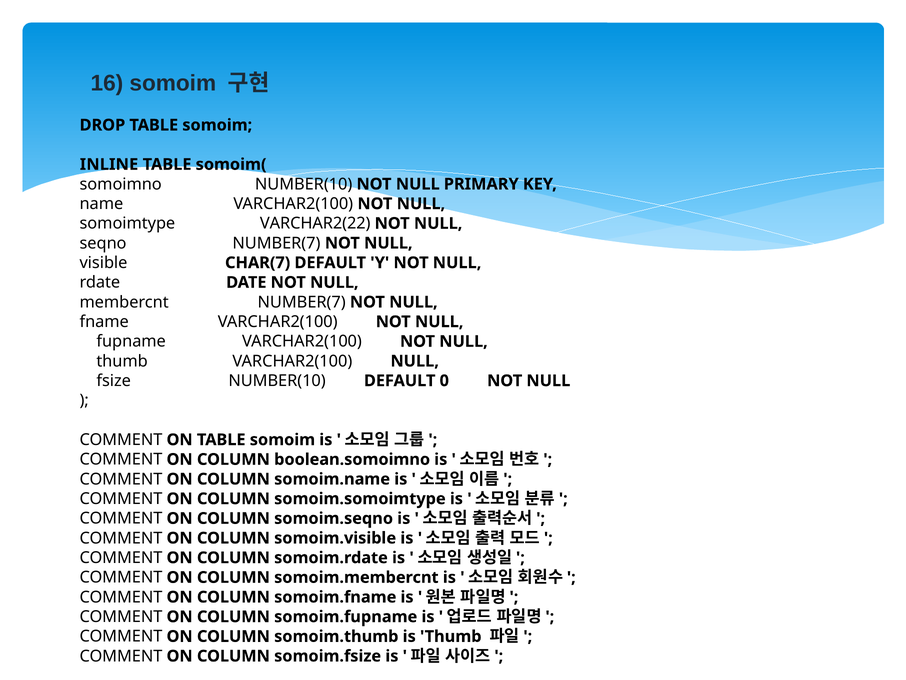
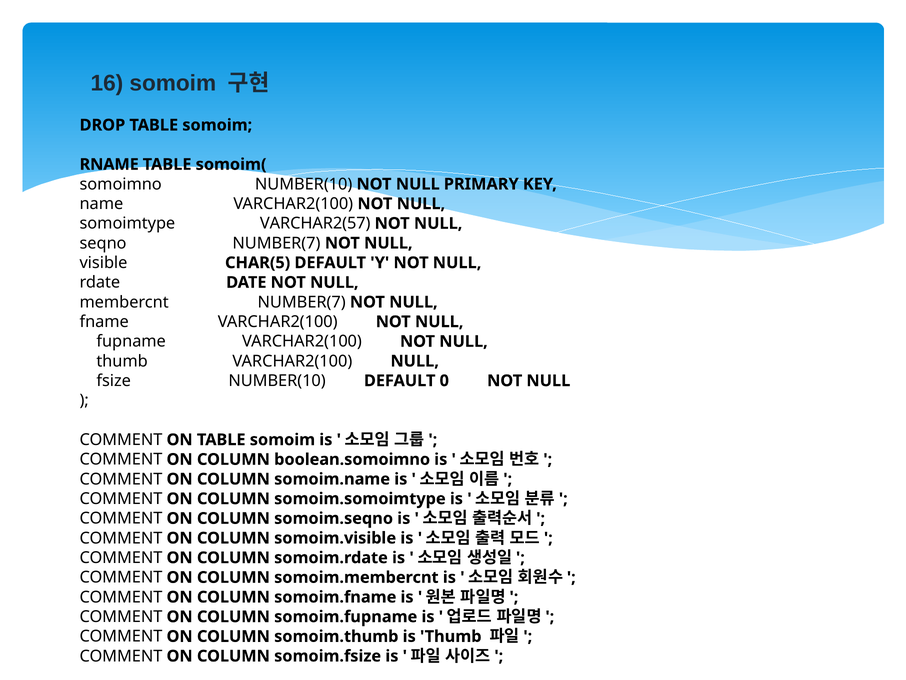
INLINE: INLINE -> RNAME (109, 164)
VARCHAR2(22: VARCHAR2(22 -> VARCHAR2(57 (315, 223)
CHAR(7: CHAR(7 -> CHAR(5 (258, 263)
